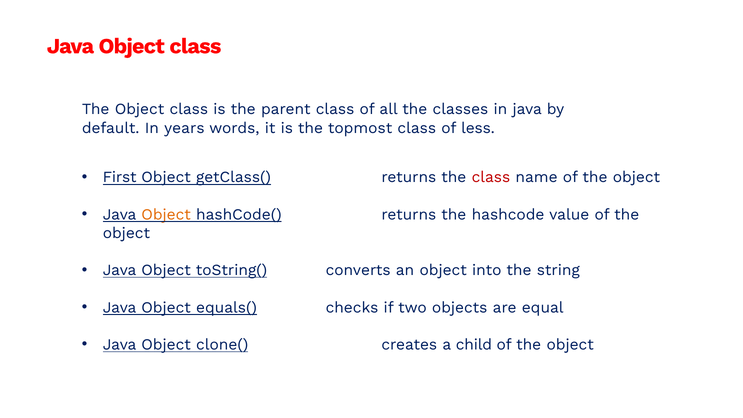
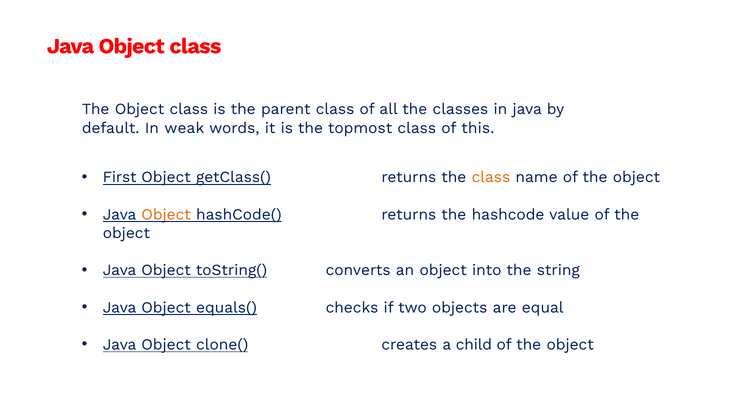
years: years -> weak (184, 128)
less: less -> this (478, 128)
class colour: red -> orange (491, 177)
